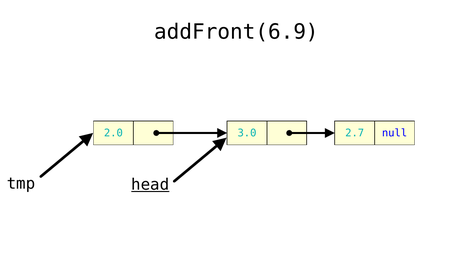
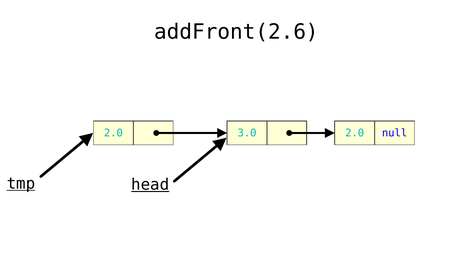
addFront(6.9: addFront(6.9 -> addFront(2.6 (236, 32)
3.0 2.7: 2.7 -> 2.0 (355, 133)
tmp underline: none -> present (21, 184)
